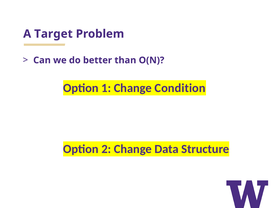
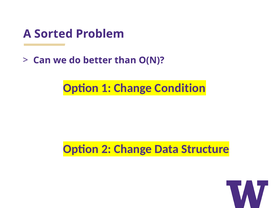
Target: Target -> Sorted (53, 34)
